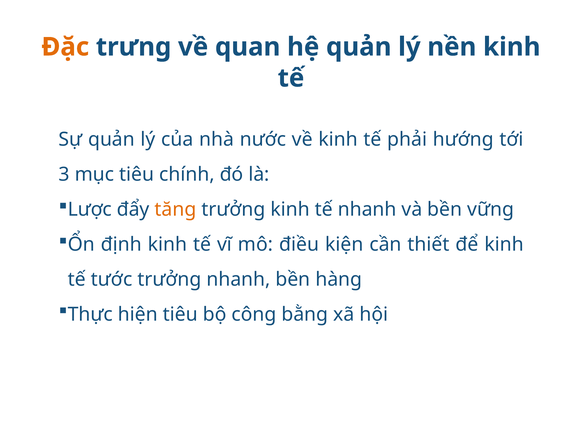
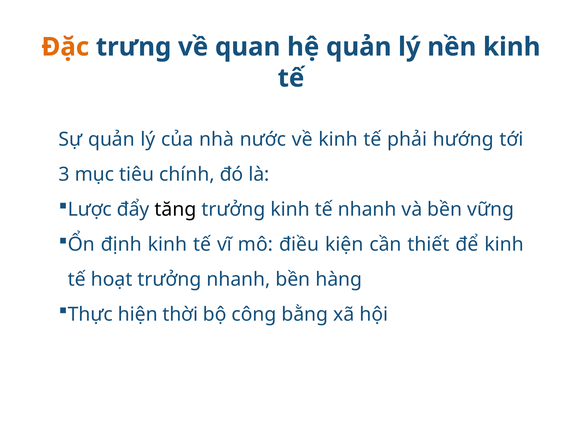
tăng colour: orange -> black (175, 209)
tước: tước -> hoạt (112, 279)
hiện tiêu: tiêu -> thời (180, 314)
